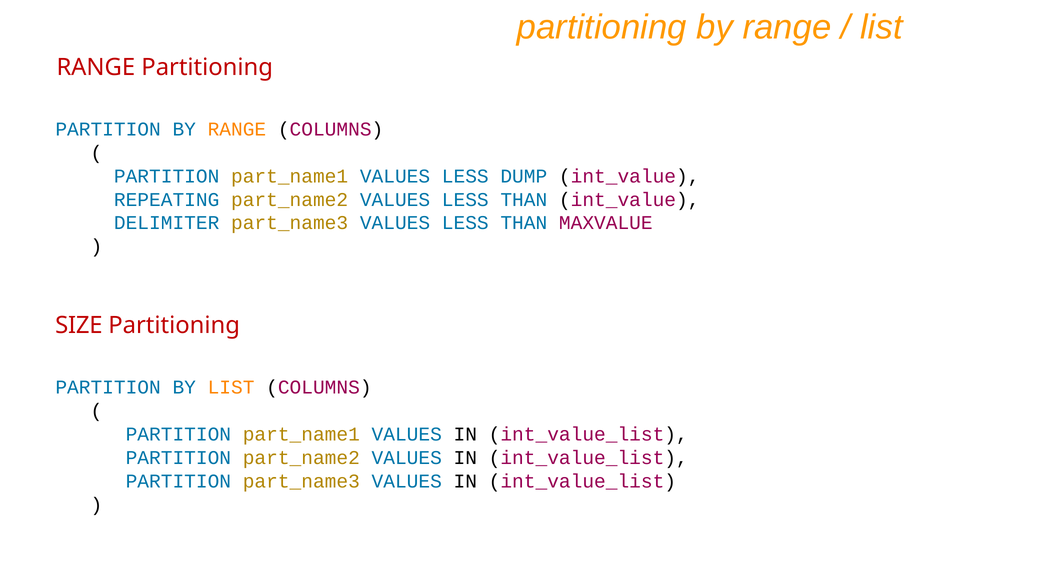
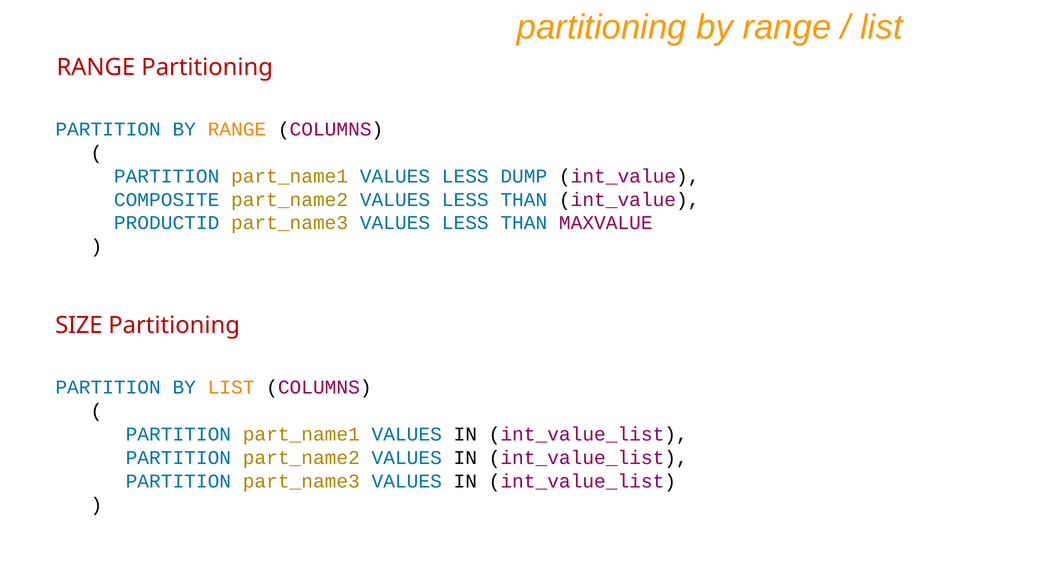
REPEATING: REPEATING -> COMPOSITE (167, 199)
DELIMITER: DELIMITER -> PRODUCTID (167, 223)
